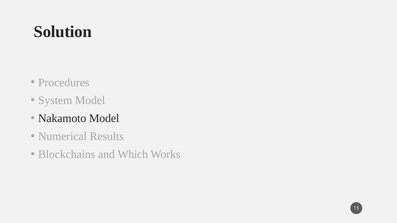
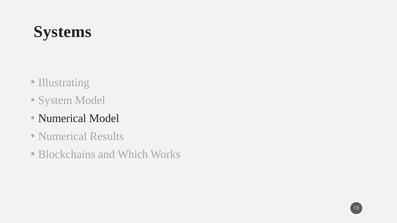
Solution: Solution -> Systems (63, 32)
Procedures: Procedures -> Illustrating (64, 83)
Nakamoto: Nakamoto -> Numerical (62, 119)
